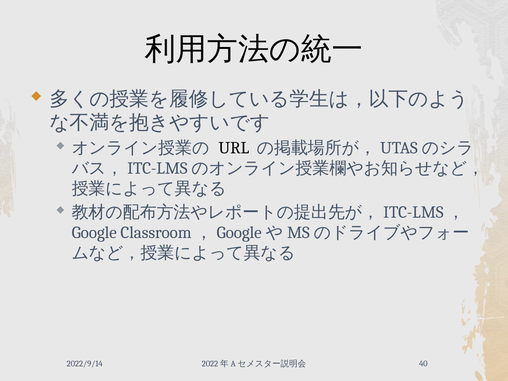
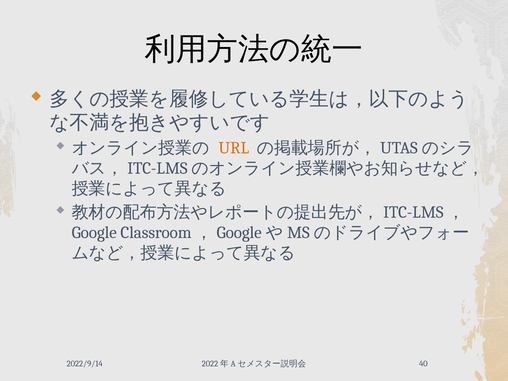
URL colour: black -> orange (234, 148)
